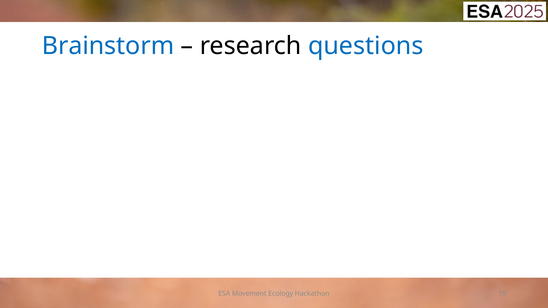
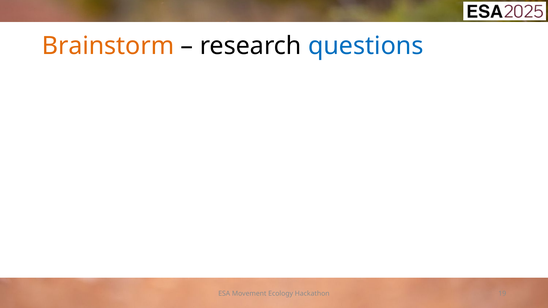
Brainstorm colour: blue -> orange (108, 46)
